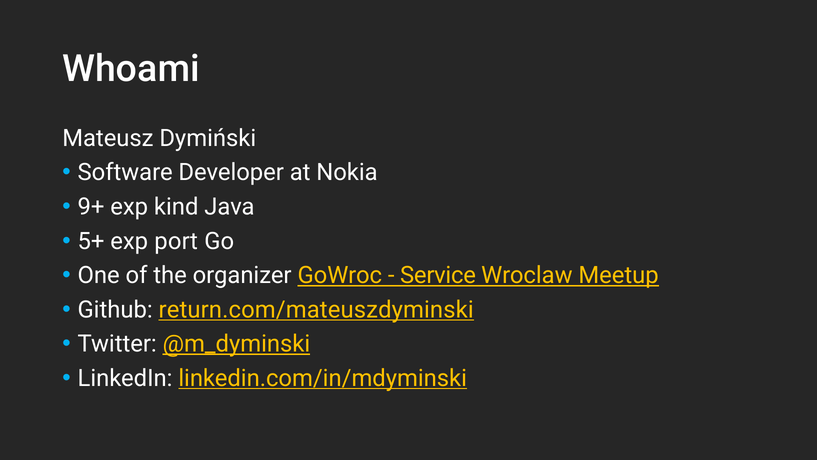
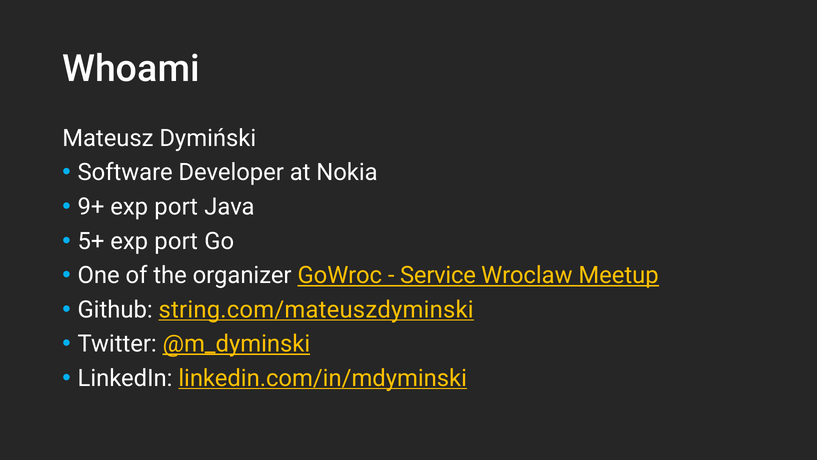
9+ exp kind: kind -> port (176, 207)
return.com/mateuszdyminski: return.com/mateuszdyminski -> string.com/mateuszdyminski (316, 309)
